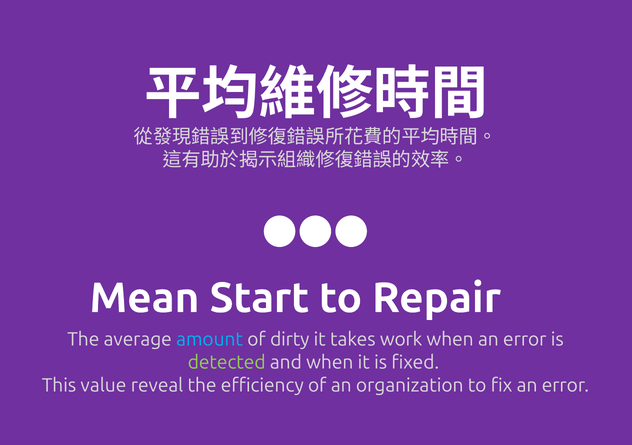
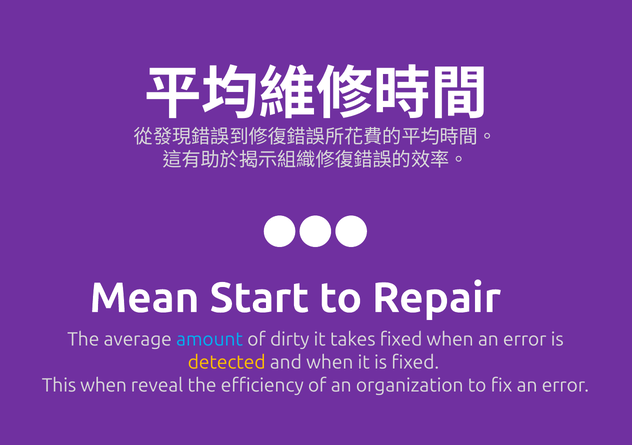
takes work: work -> fixed (401, 340)
detected colour: light green -> yellow (227, 363)
This value: value -> when (104, 386)
